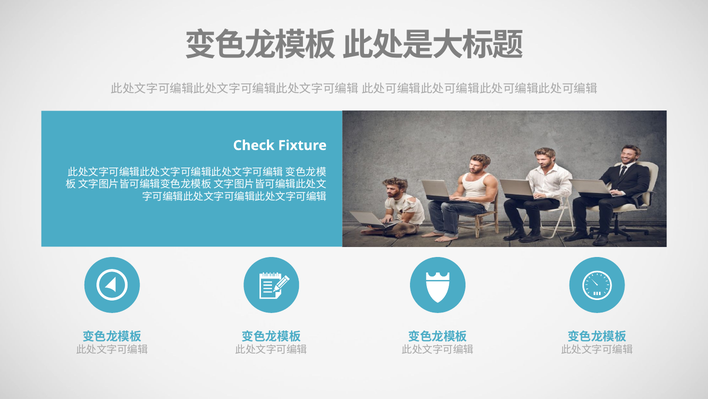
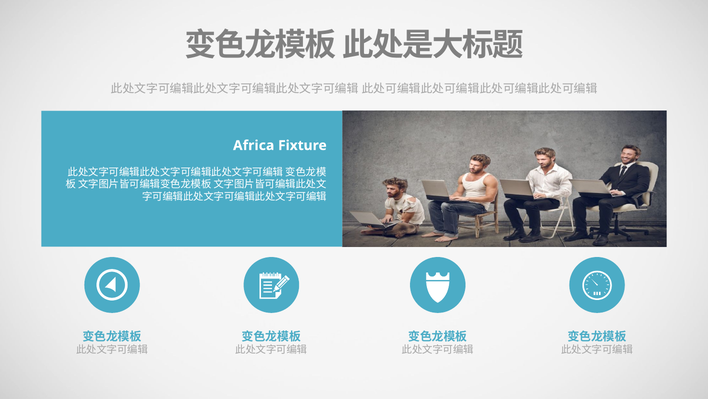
Check: Check -> Africa (254, 145)
